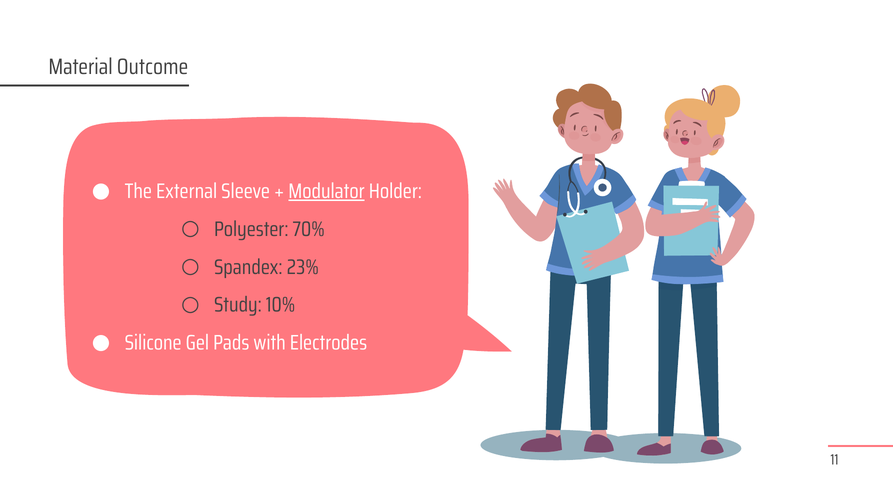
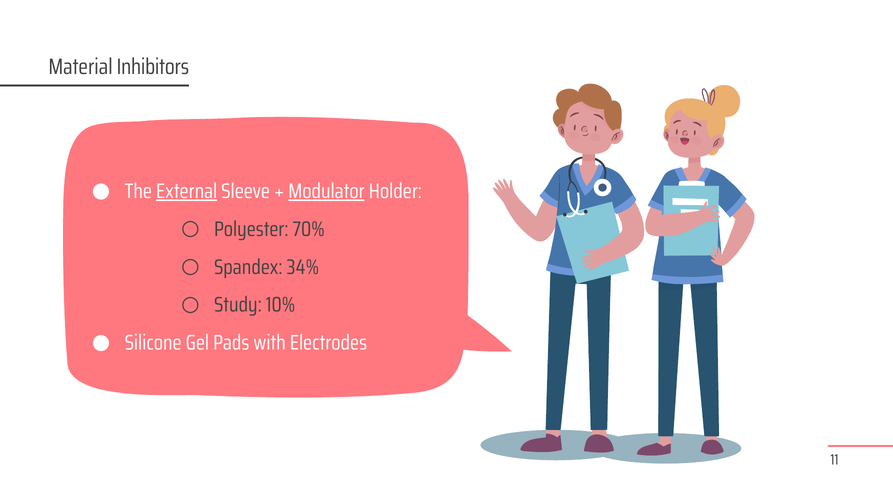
Outcome: Outcome -> Inhibitors (153, 67)
External underline: none -> present (187, 191)
23%: 23% -> 34% (303, 267)
